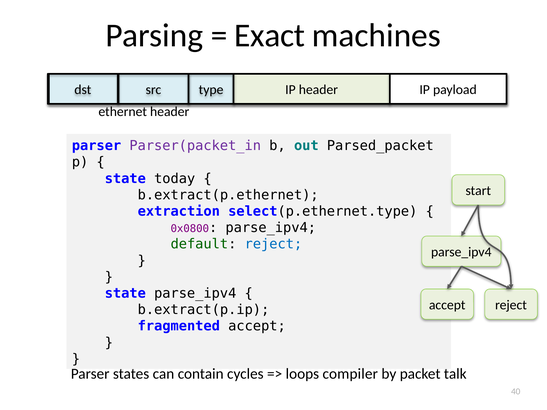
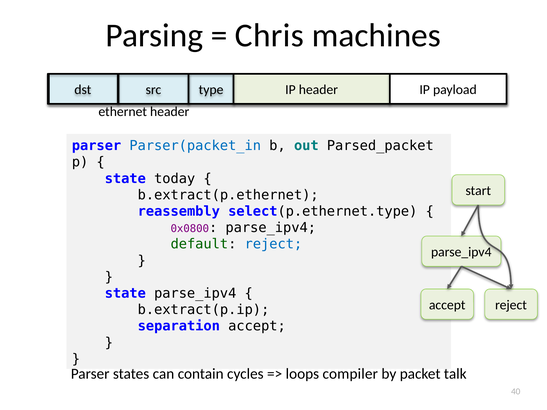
Exact: Exact -> Chris (269, 36)
Parser(packet_in colour: purple -> blue (195, 146)
extraction: extraction -> reassembly (179, 211)
fragmented: fragmented -> separation (179, 326)
